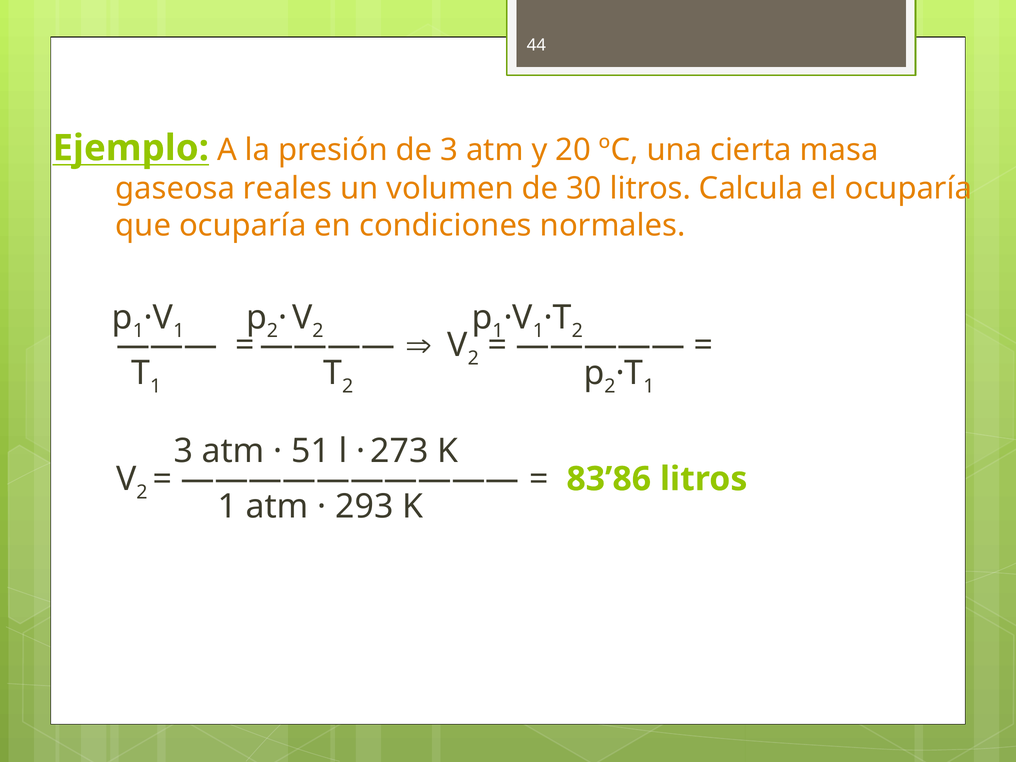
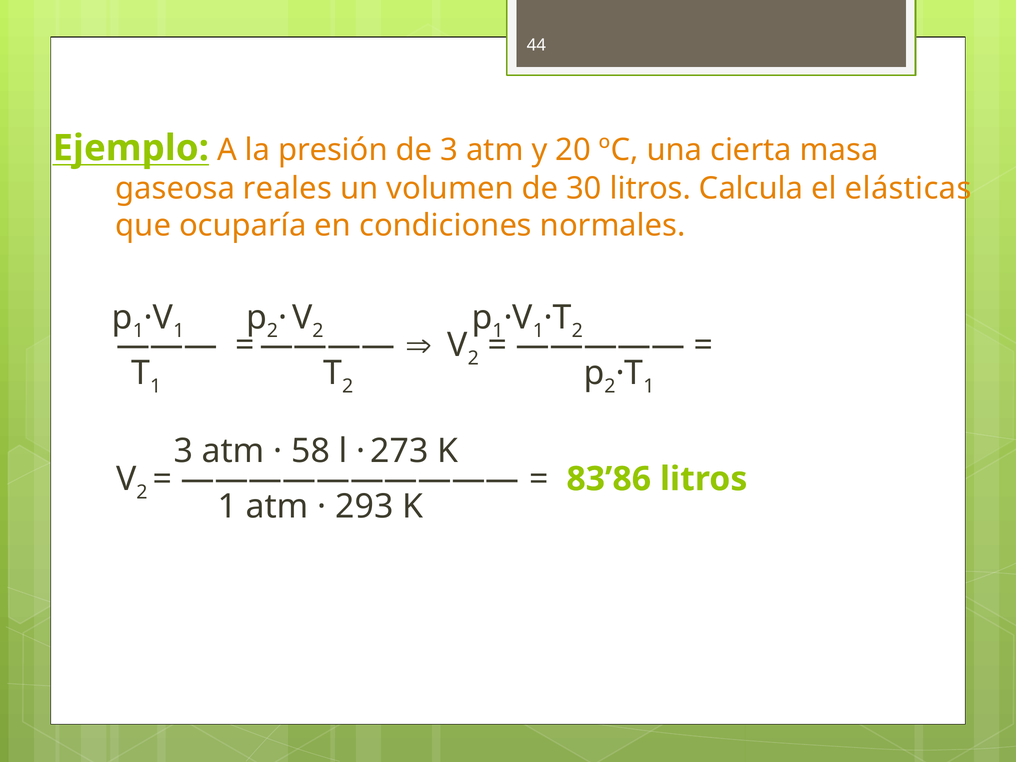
el ocuparía: ocuparía -> elásticas (908, 188)
51: 51 -> 58 (311, 451)
